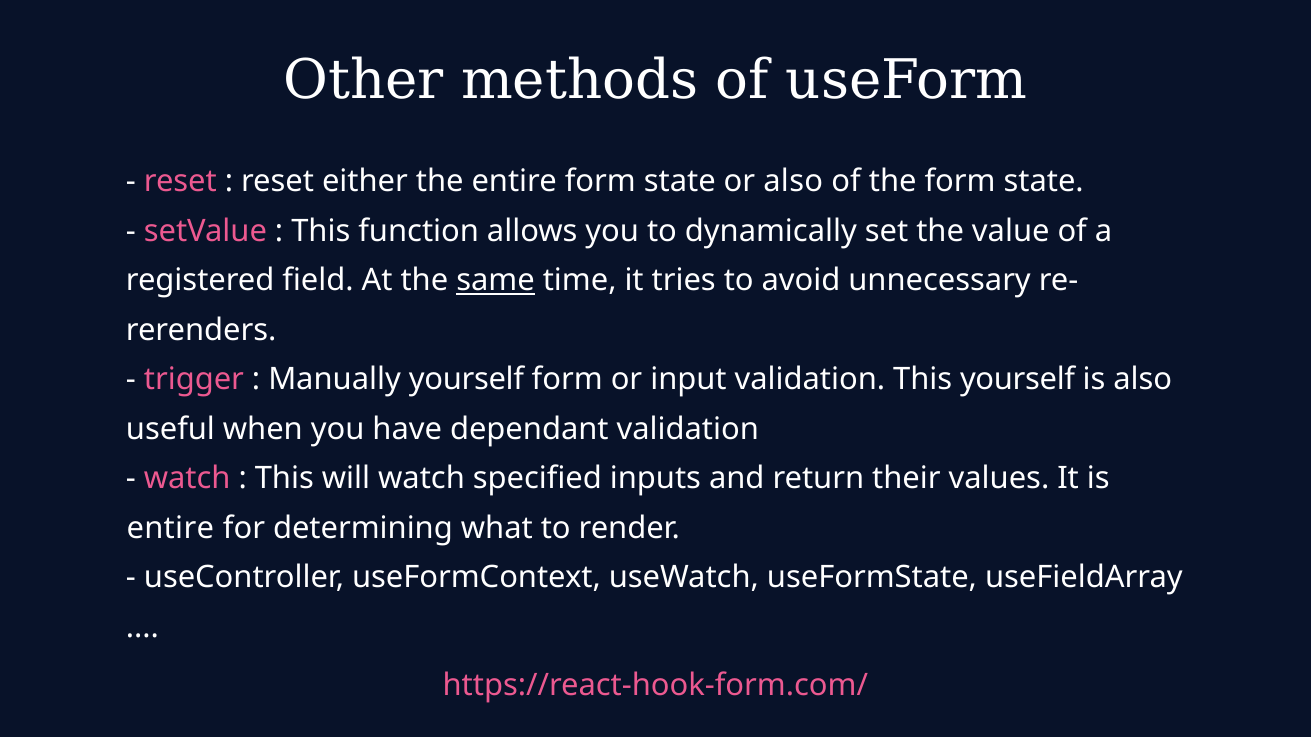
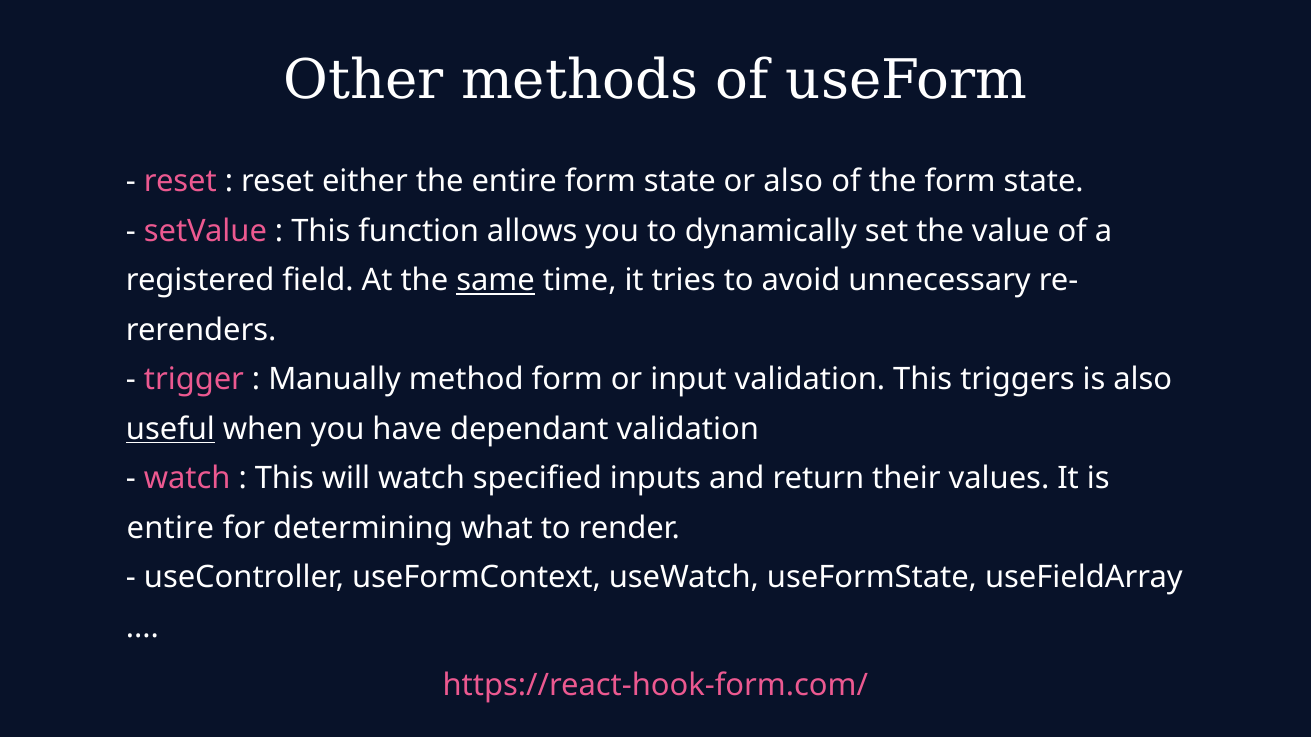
Manually yourself: yourself -> method (466, 380)
This yourself: yourself -> triggers (1017, 380)
useful underline: none -> present (170, 429)
